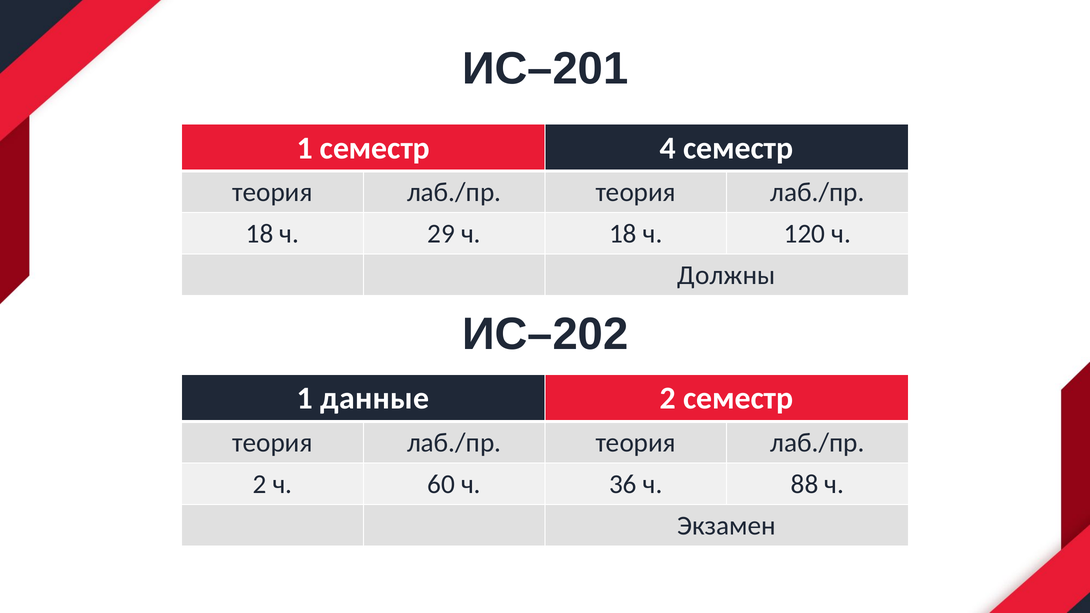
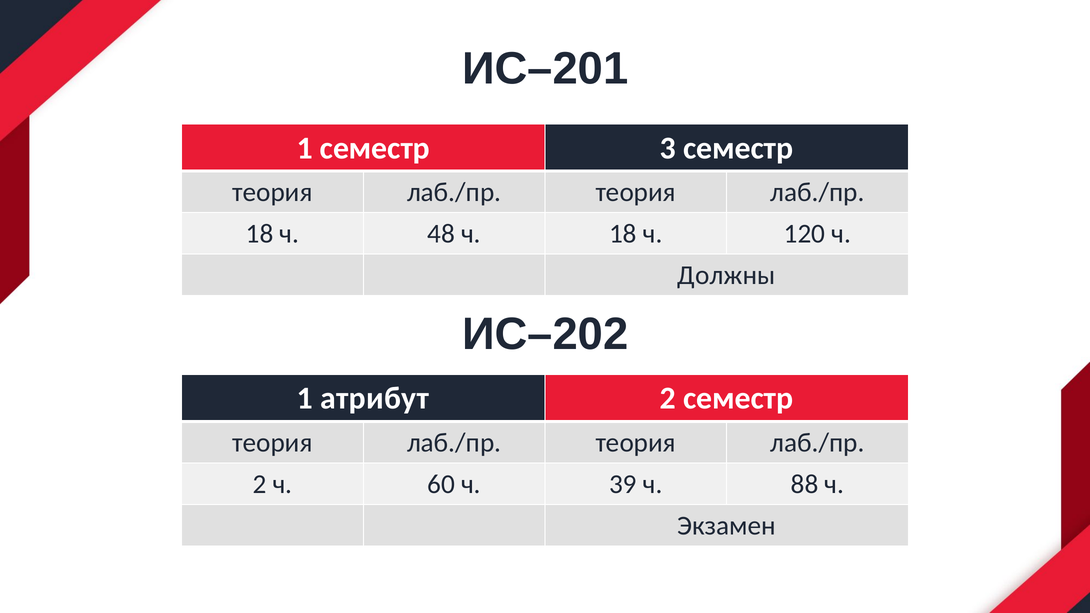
4: 4 -> 3 (668, 148)
29: 29 -> 48 (441, 234)
данные: данные -> атрибут (375, 399)
36: 36 -> 39 (623, 484)
